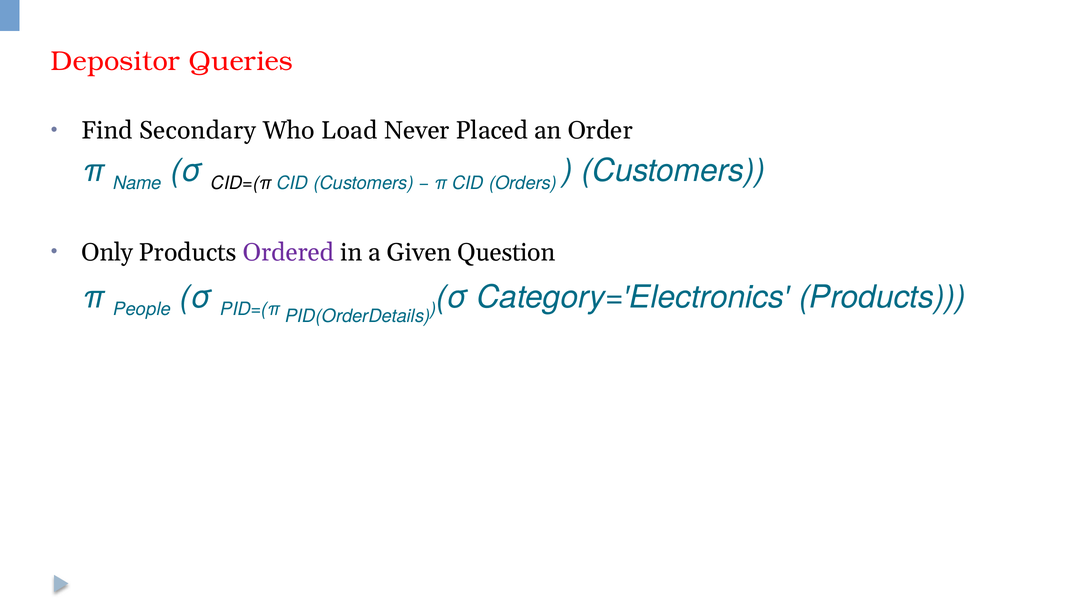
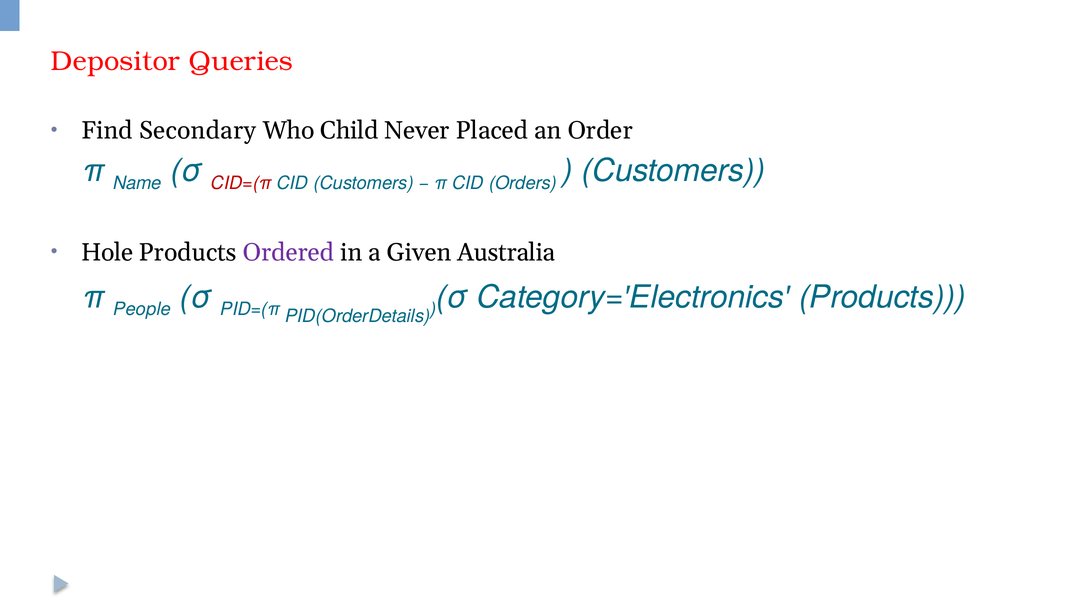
Load: Load -> Child (350, 131)
CID=(π colour: black -> red (241, 183)
Only: Only -> Hole (107, 252)
Question: Question -> Australia (506, 252)
